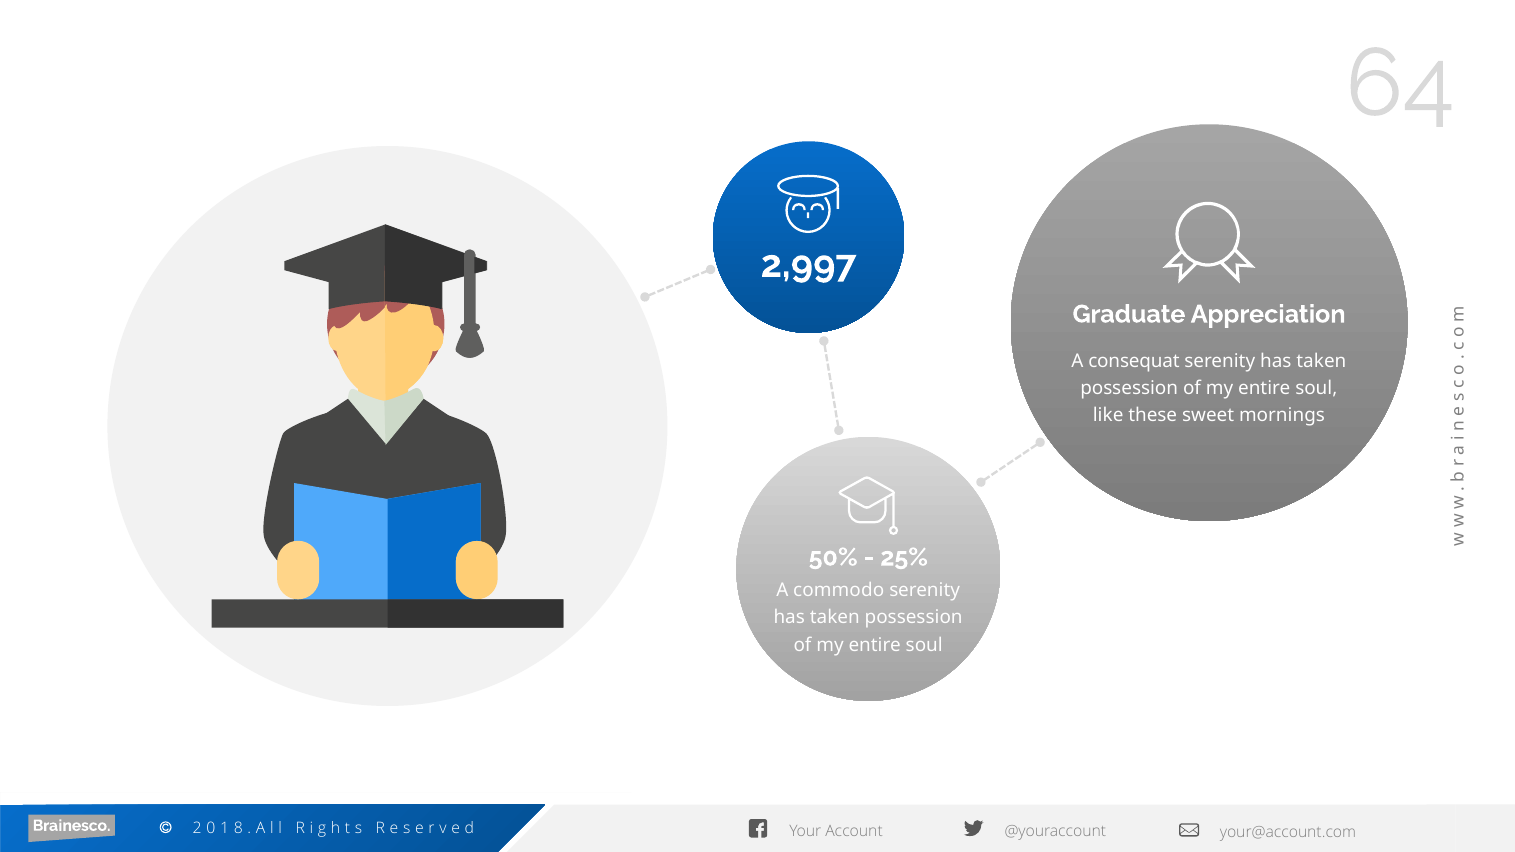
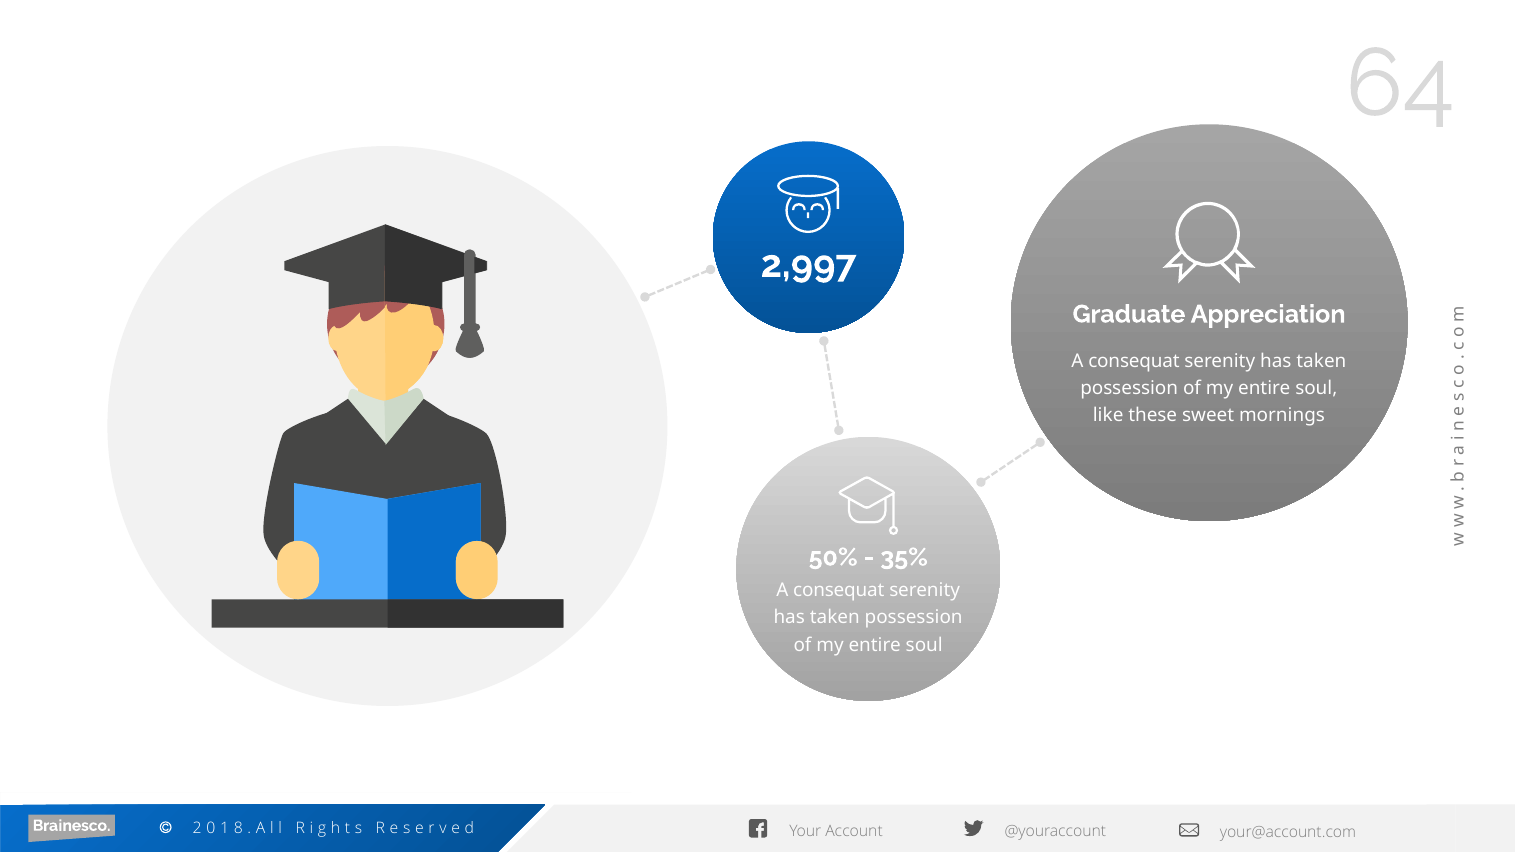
25%: 25% -> 35% (904, 557)
commodo: commodo -> consequat (839, 591)
